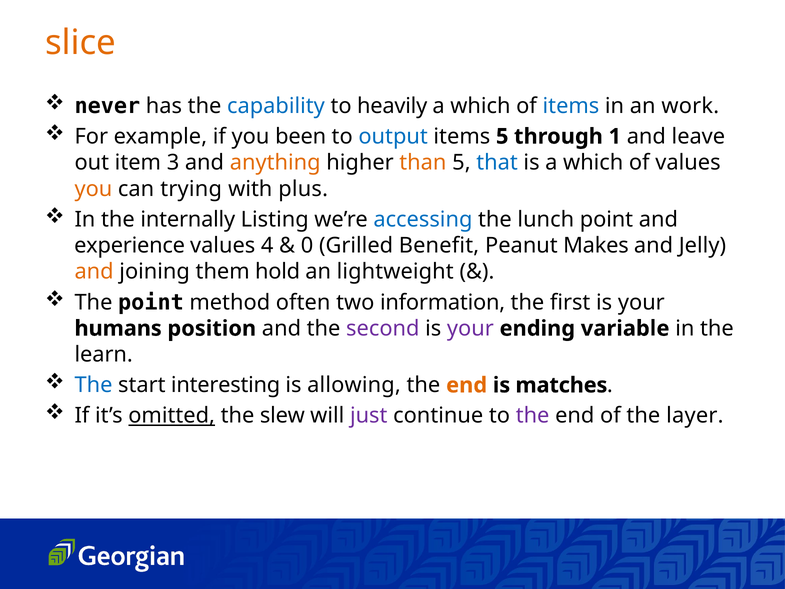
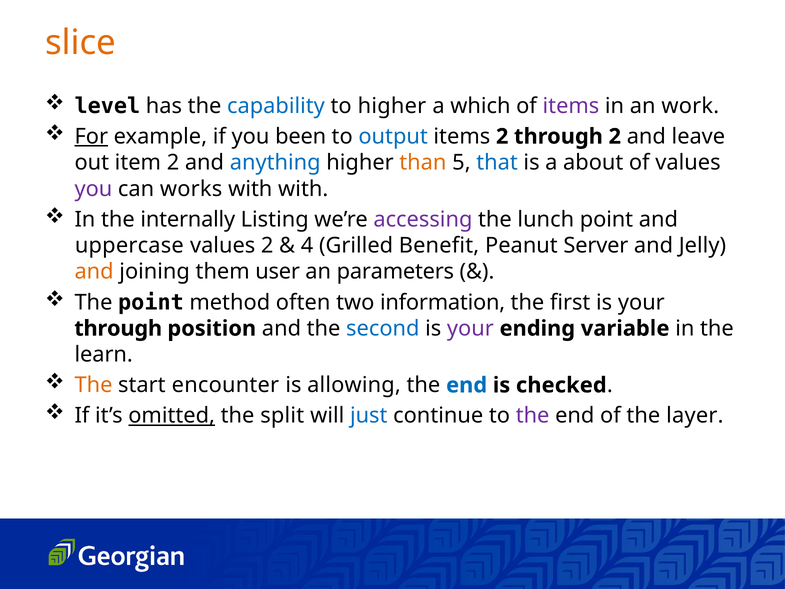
never: never -> level (107, 106)
to heavily: heavily -> higher (392, 106)
items colour: blue -> purple (571, 106)
For underline: none -> present (91, 136)
items 5: 5 -> 2 (502, 136)
through 1: 1 -> 2 (615, 136)
item 3: 3 -> 2 (173, 163)
anything colour: orange -> blue (275, 163)
is a which: which -> about (593, 163)
you colour: orange -> purple (93, 189)
trying: trying -> works (191, 189)
with plus: plus -> with (303, 189)
accessing colour: blue -> purple (423, 219)
experience: experience -> uppercase (129, 245)
values 4: 4 -> 2 (267, 245)
0: 0 -> 4 (307, 245)
Makes: Makes -> Server (596, 245)
hold: hold -> user (278, 272)
lightweight: lightweight -> parameters (395, 272)
humans: humans -> through (118, 328)
second colour: purple -> blue (383, 328)
The colour: blue -> orange (93, 385)
interesting: interesting -> encounter (225, 385)
end colour: orange -> blue (467, 385)
matches: matches -> checked (561, 385)
slew: slew -> split (282, 416)
just colour: purple -> blue (369, 416)
